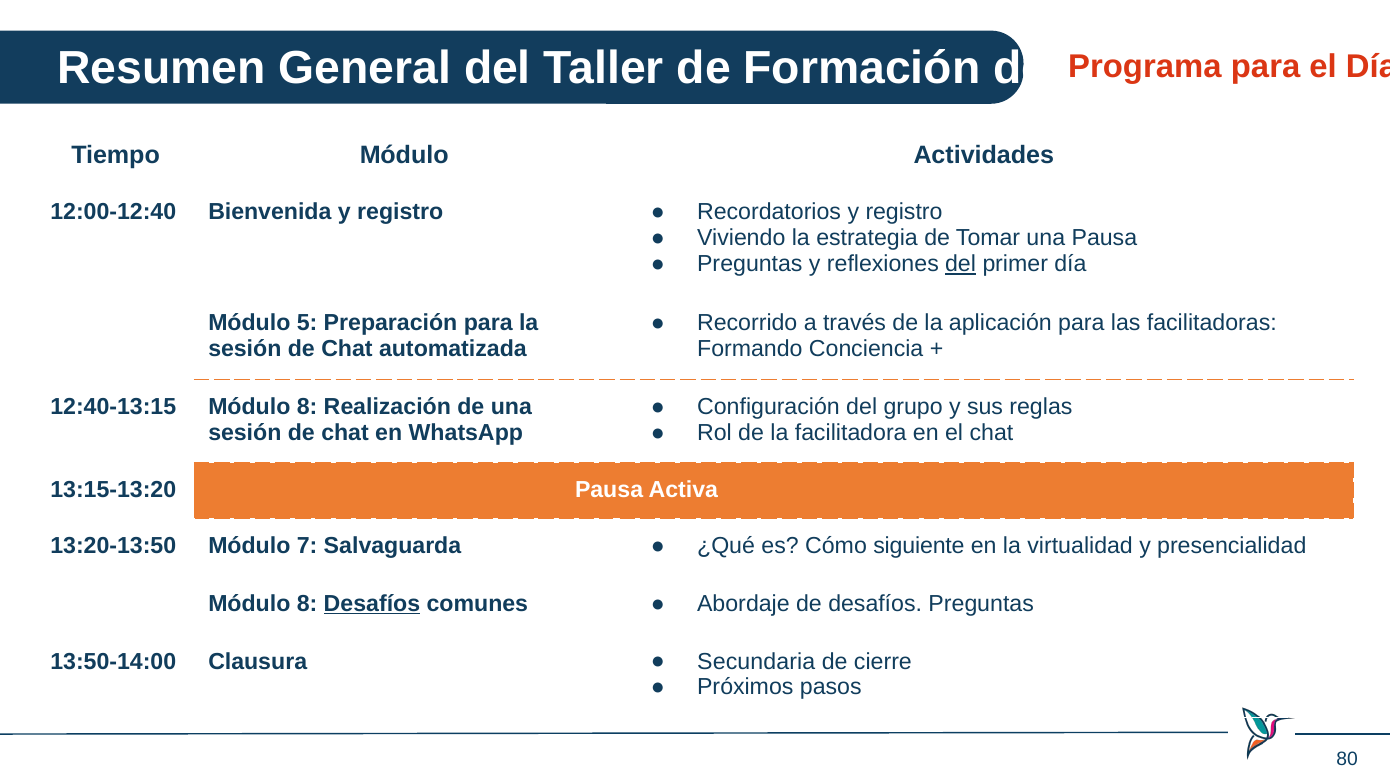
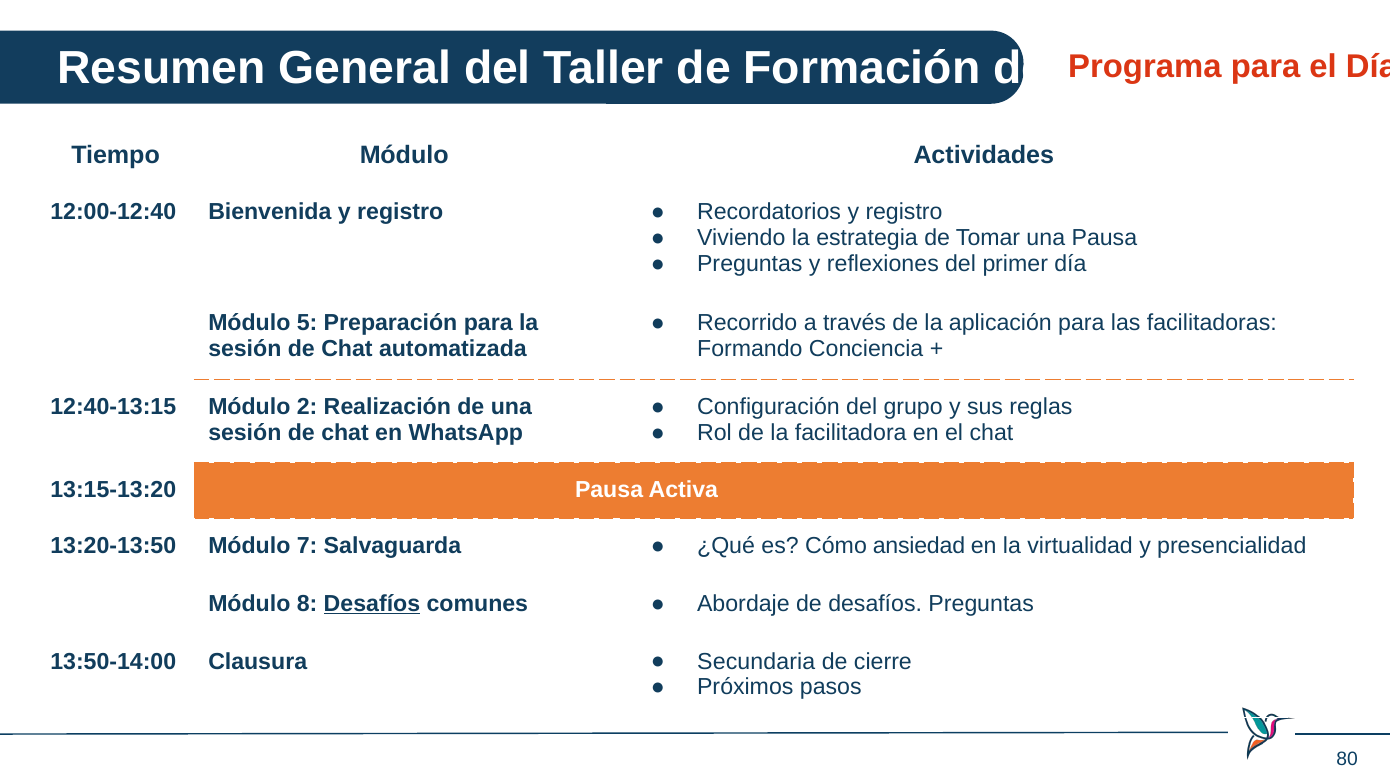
del underline: present -> none (961, 264)
12:40-13:15 Módulo 8: 8 -> 2 (307, 407)
siguiente: siguiente -> ansiedad (919, 546)
